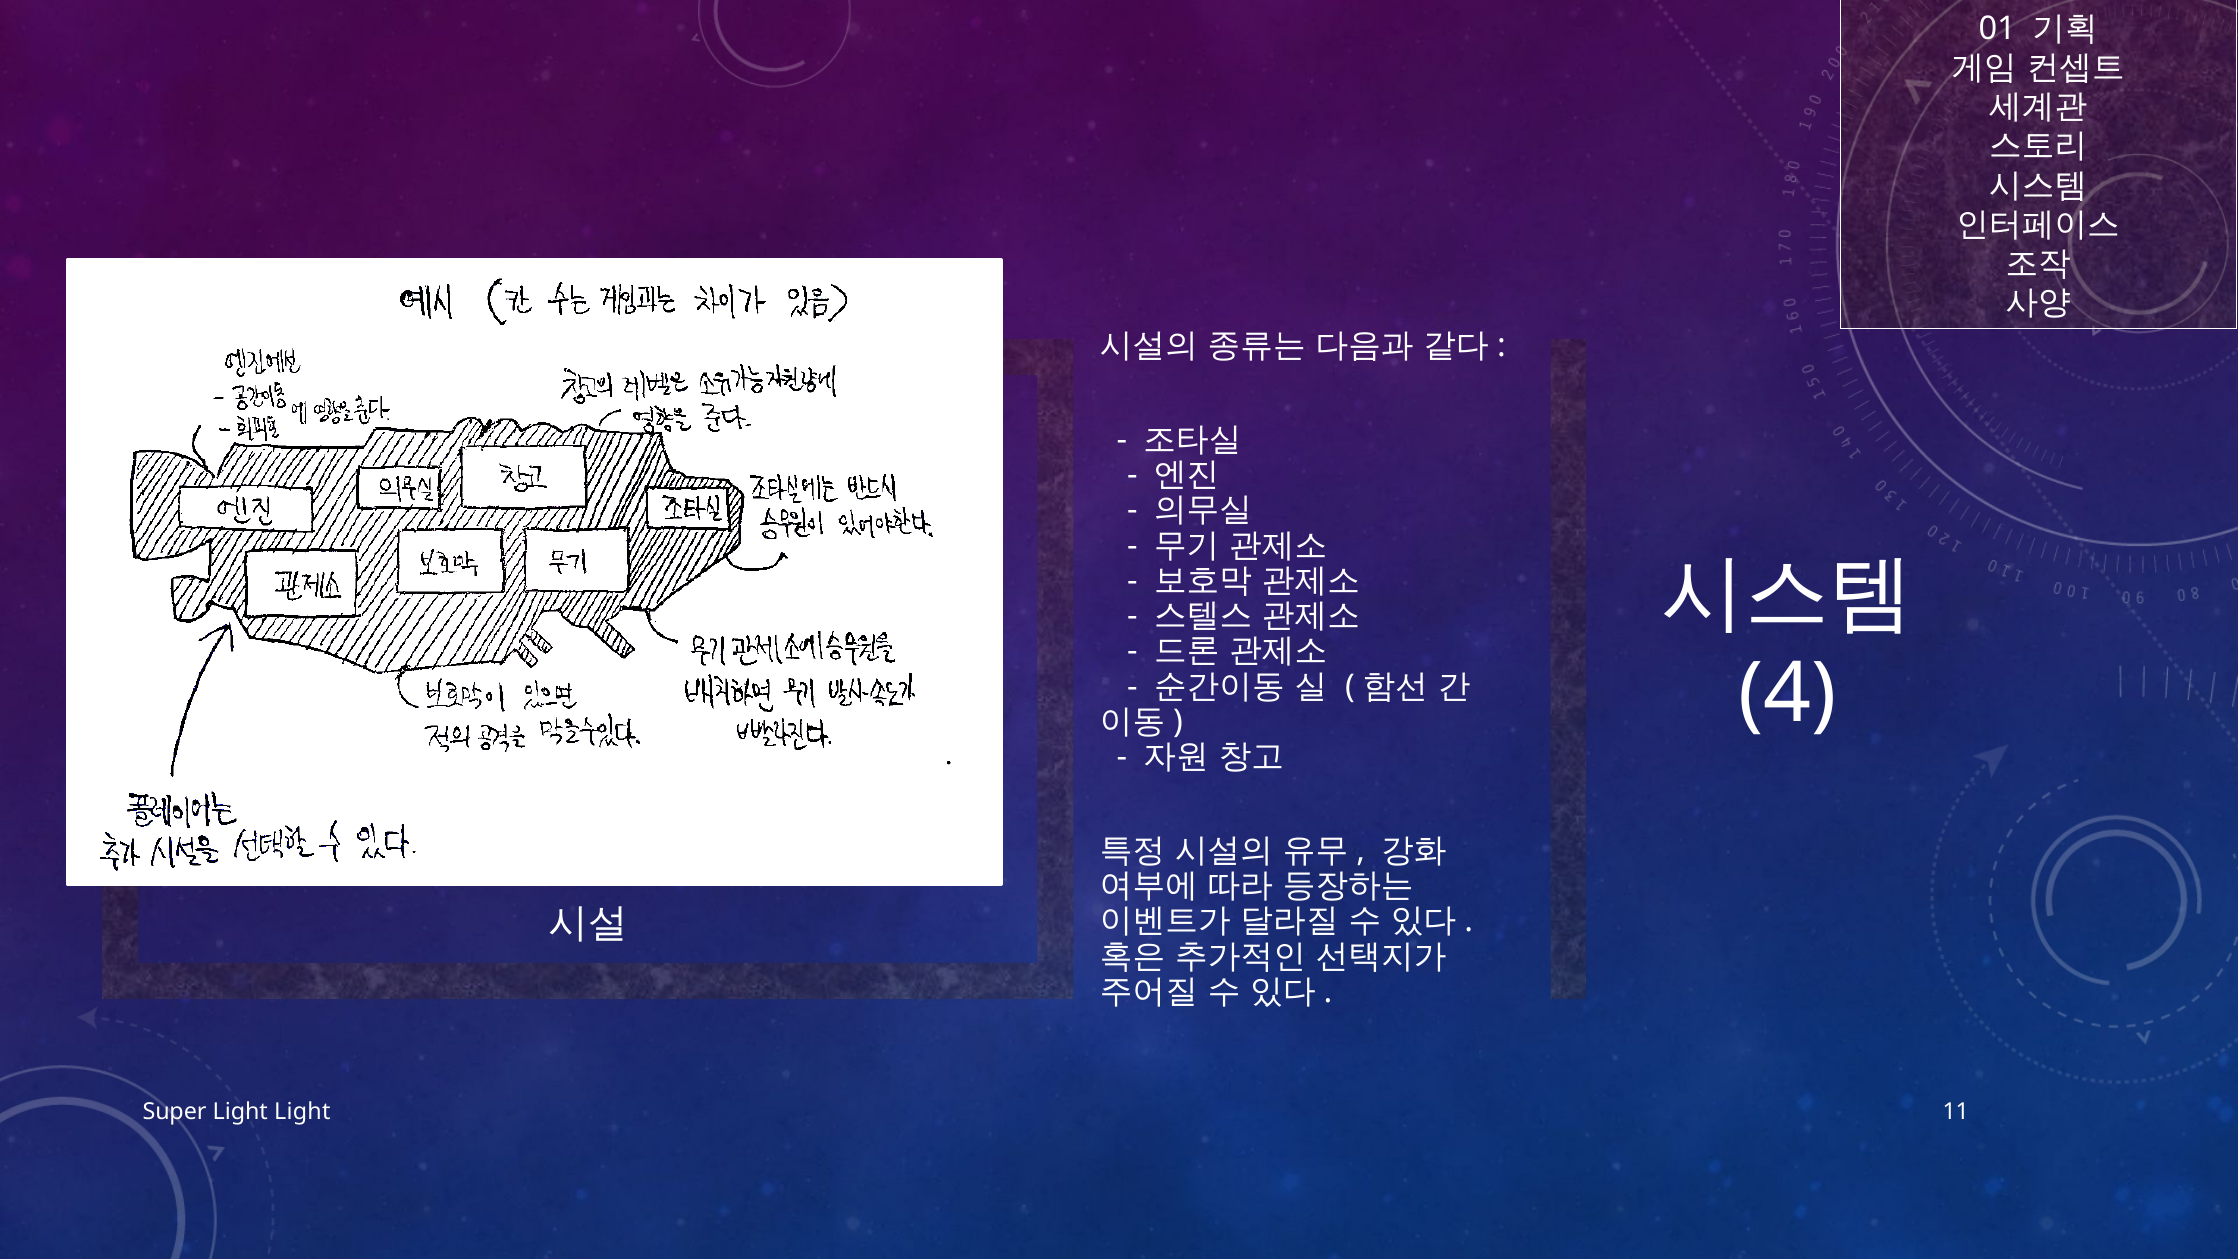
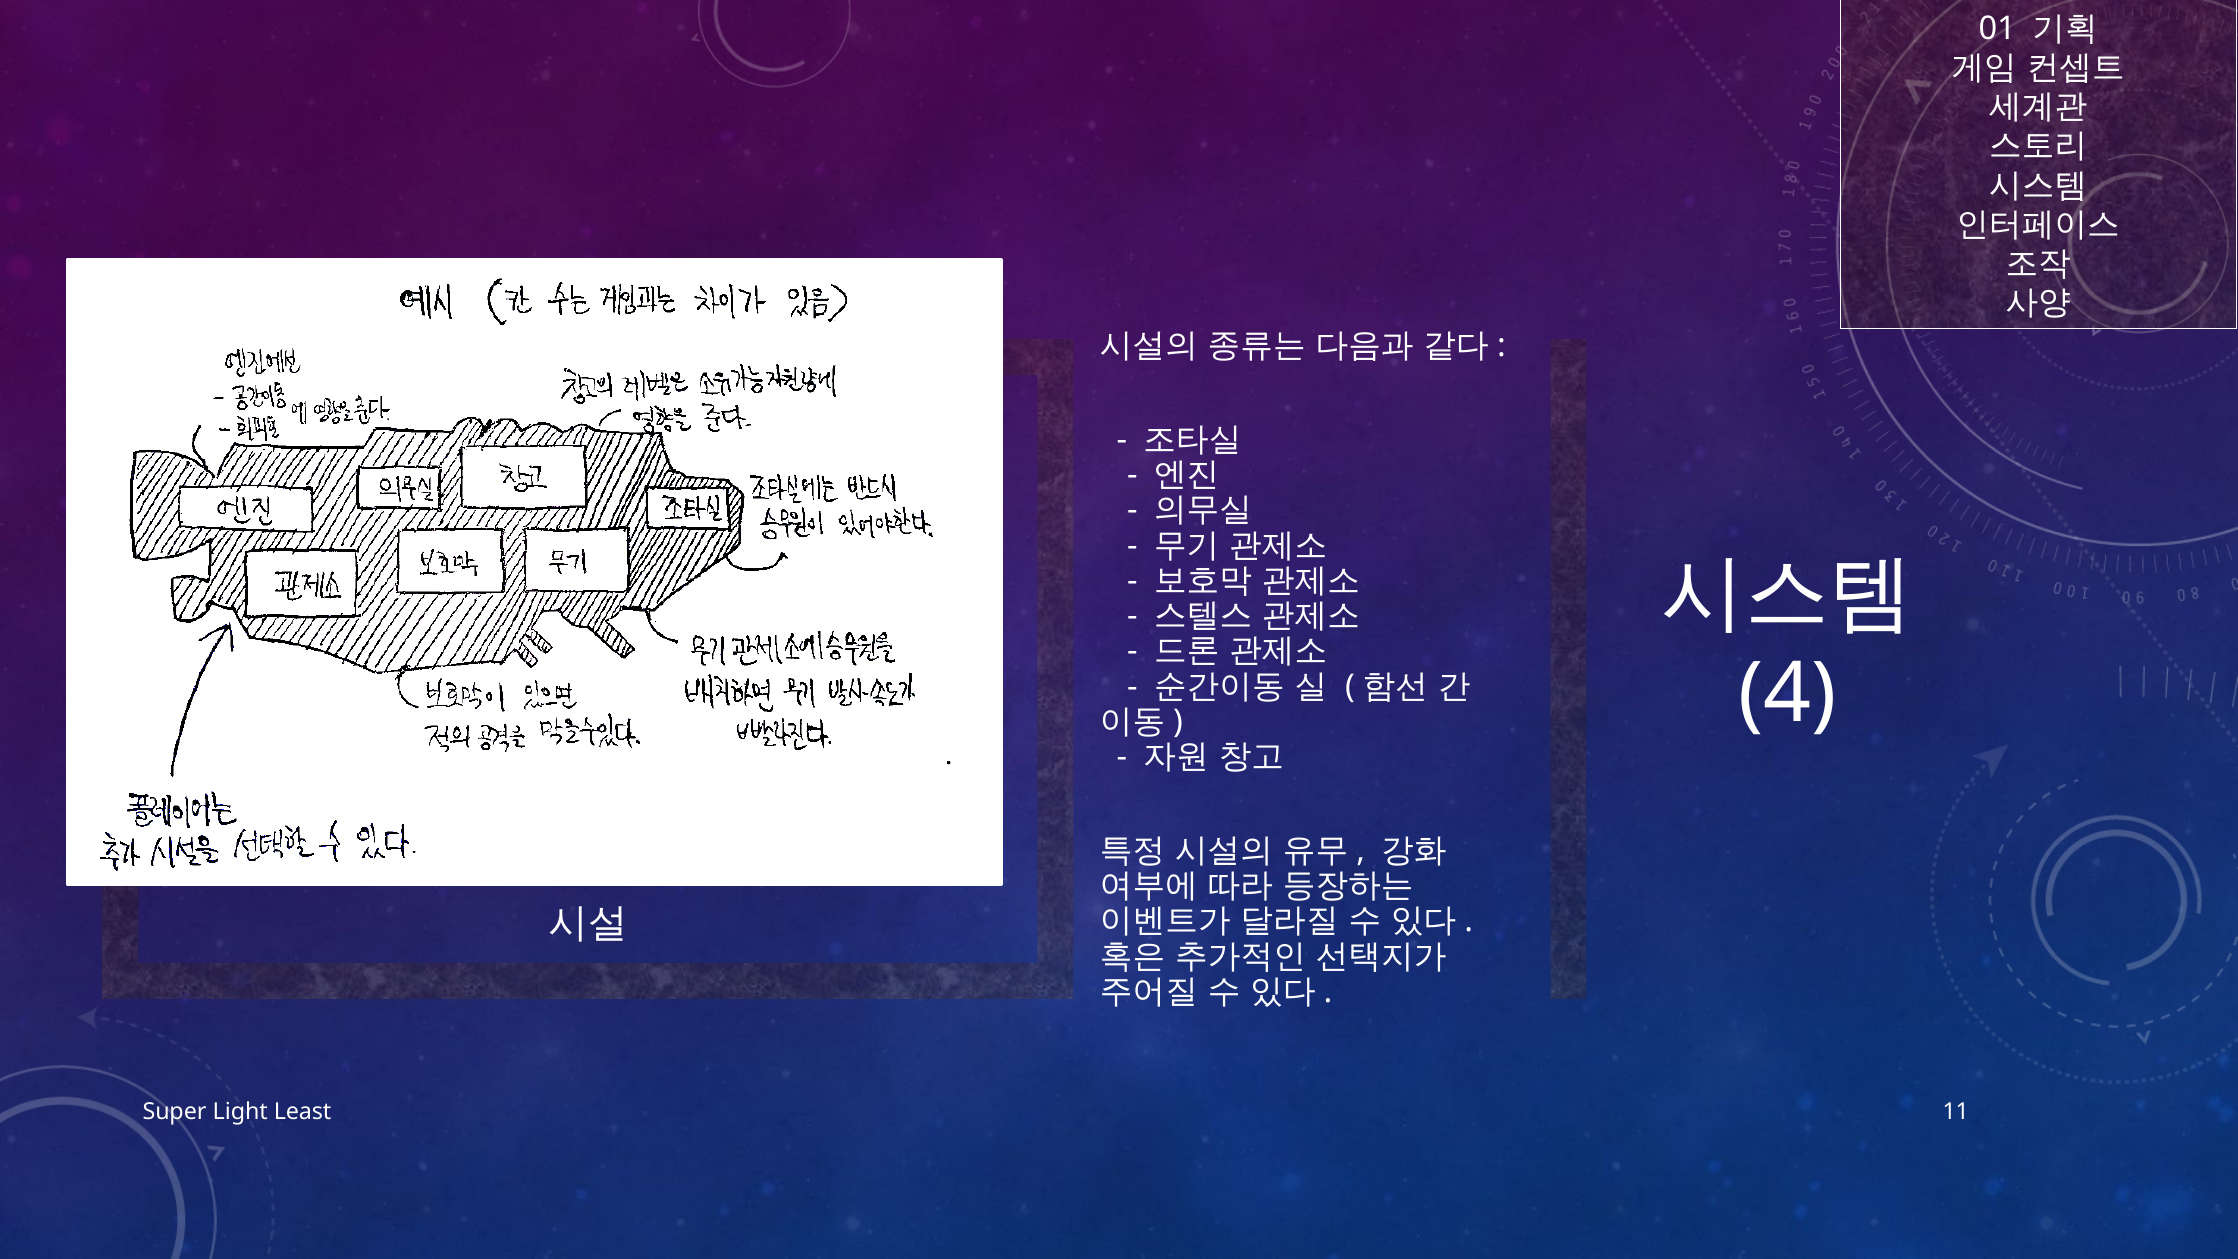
Light Light: Light -> Least (303, 1112)
